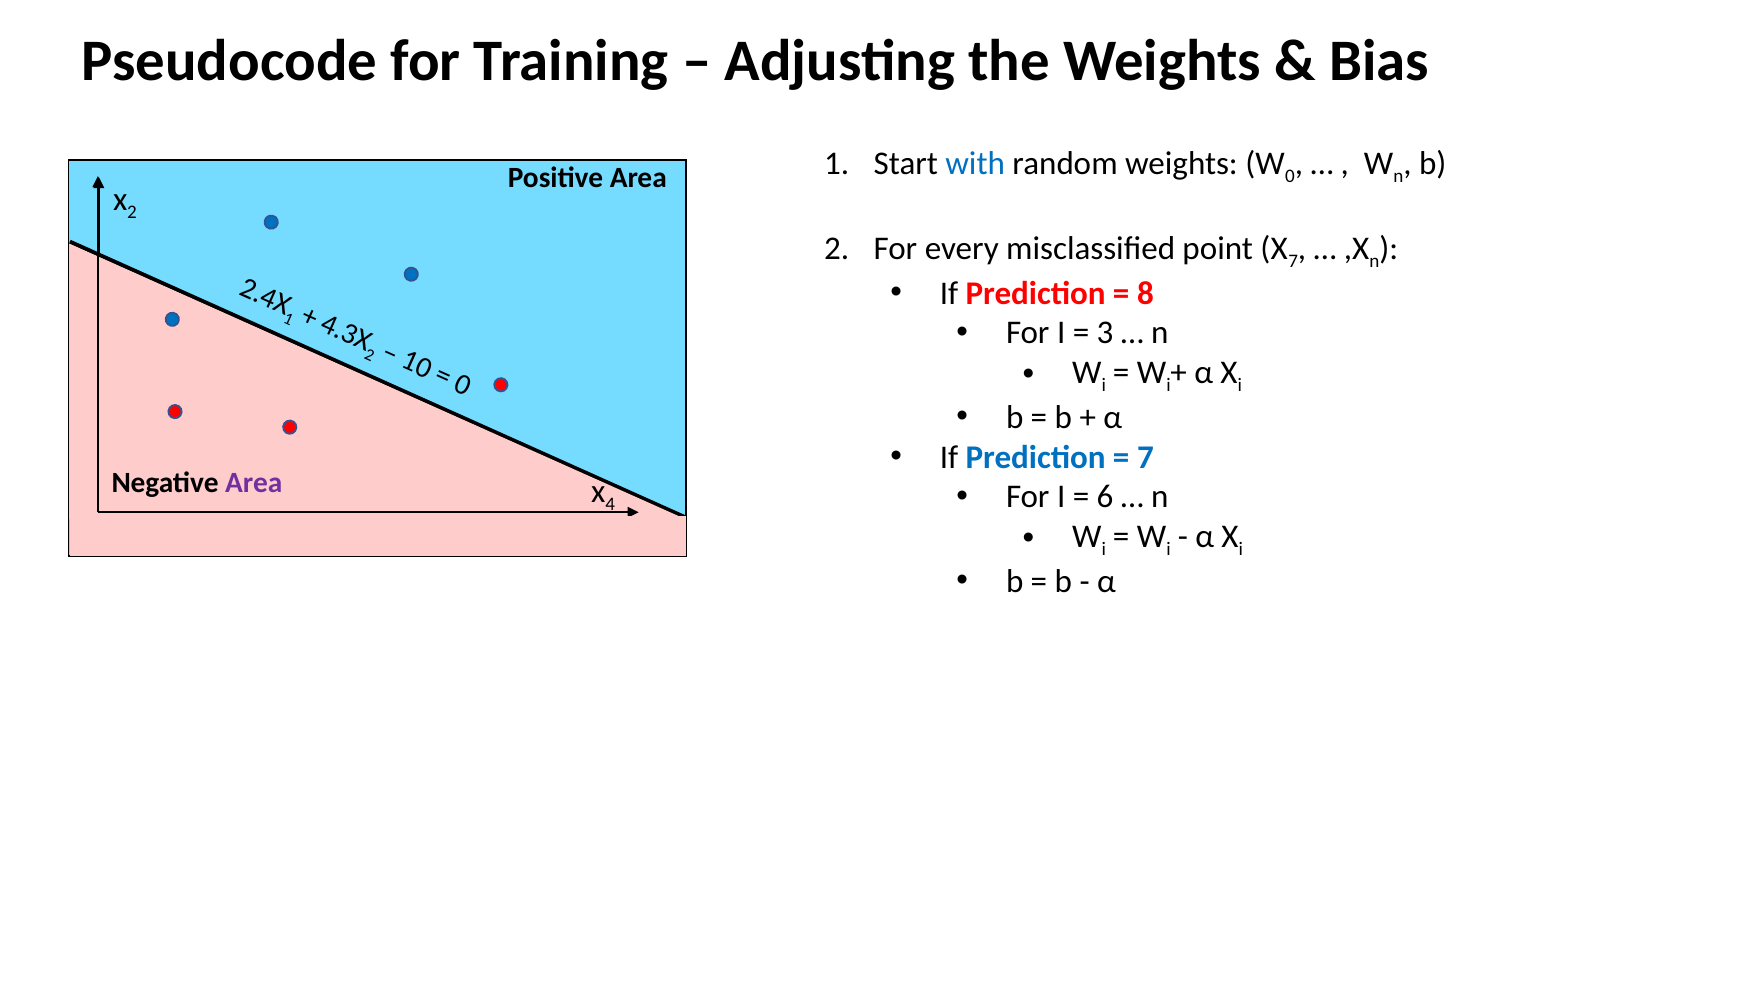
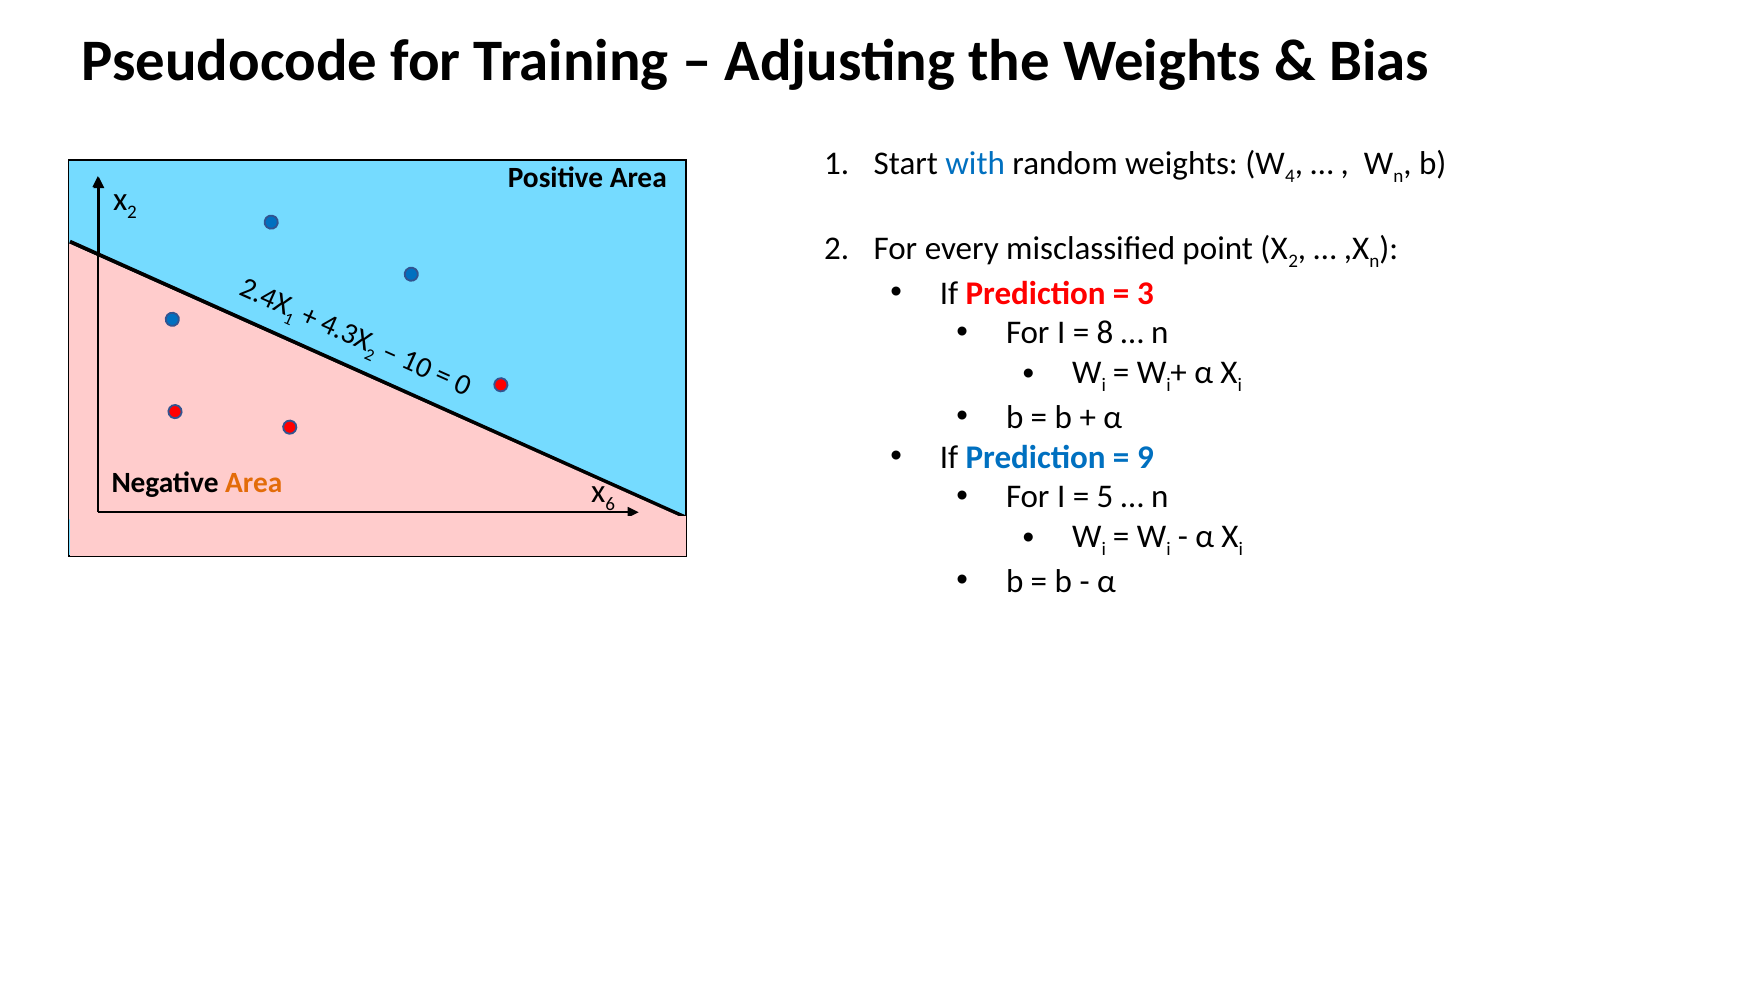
0: 0 -> 4 (1290, 176)
7: 7 -> 2 (1293, 261)
8: 8 -> 3 (1145, 293)
3: 3 -> 8 (1105, 333)
7: 7 -> 9 (1145, 457)
Area colour: purple -> orange (254, 483)
4: 4 -> 6 (610, 505)
6: 6 -> 5 (1105, 497)
